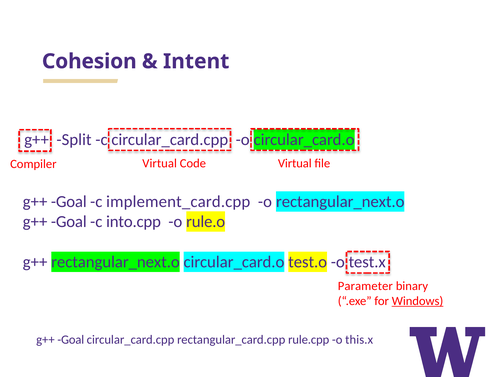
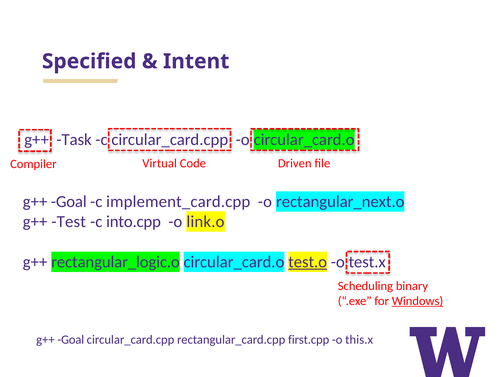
Cohesion: Cohesion -> Specified (89, 61)
Split: Split -> Task (74, 140)
Code Virtual: Virtual -> Driven (295, 163)
Goal: Goal -> Test (69, 222)
rule.o: rule.o -> link.o (205, 222)
g++ rectangular_next.o: rectangular_next.o -> rectangular_logic.o (116, 262)
test.o underline: none -> present (308, 262)
Parameter: Parameter -> Scheduling (365, 286)
rule.cpp: rule.cpp -> first.cpp (309, 340)
